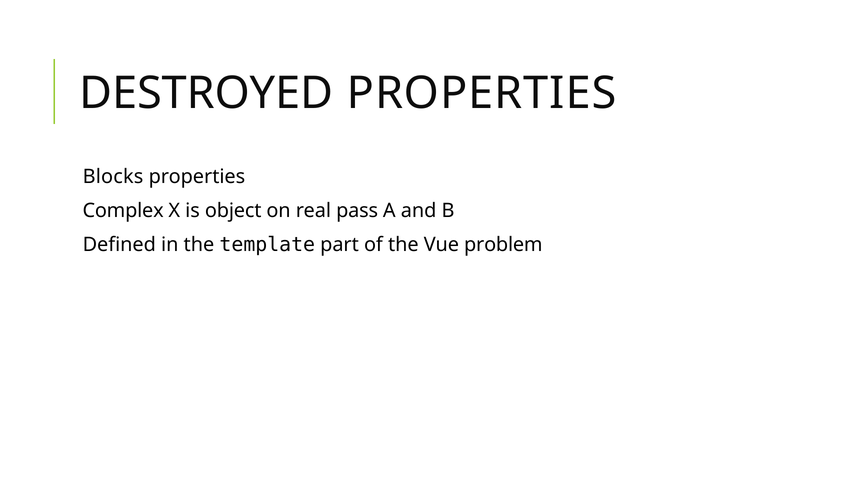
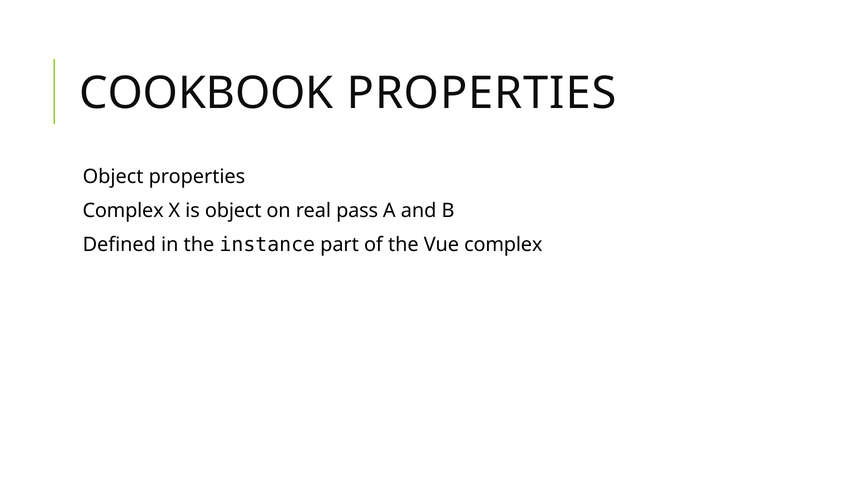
DESTROYED: DESTROYED -> COOKBOOK (206, 93)
Blocks: Blocks -> Object (113, 177)
template: template -> instance (267, 245)
Vue problem: problem -> complex (503, 245)
